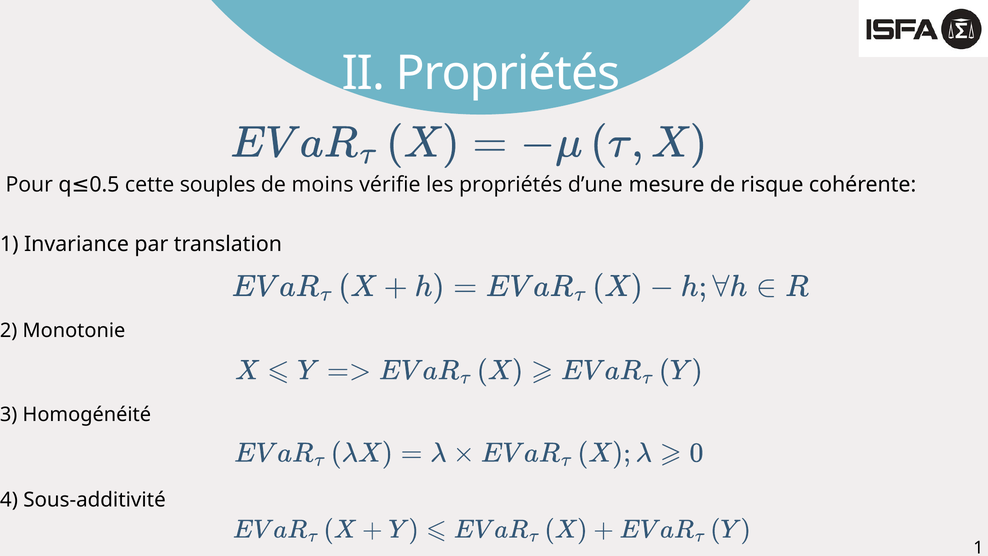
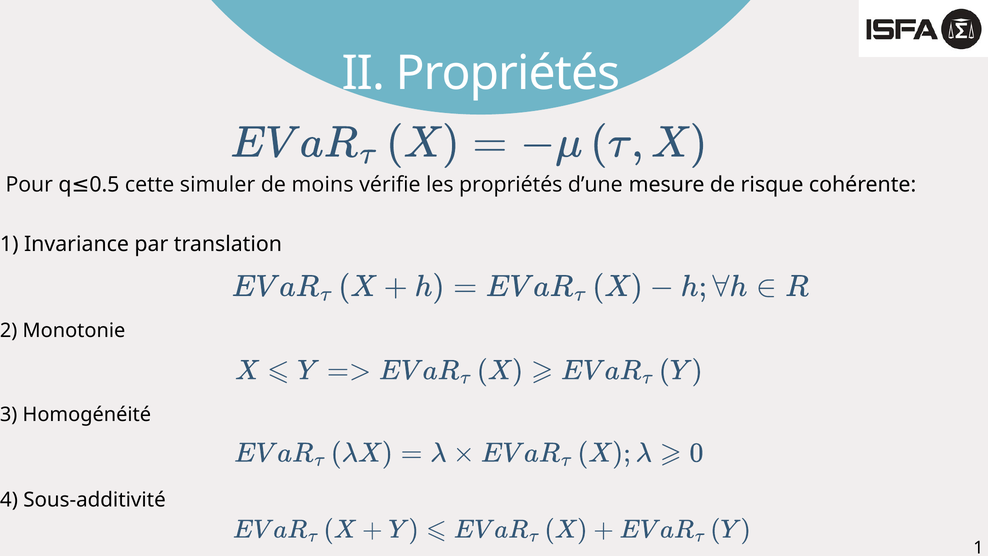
souples: souples -> simuler (218, 184)
